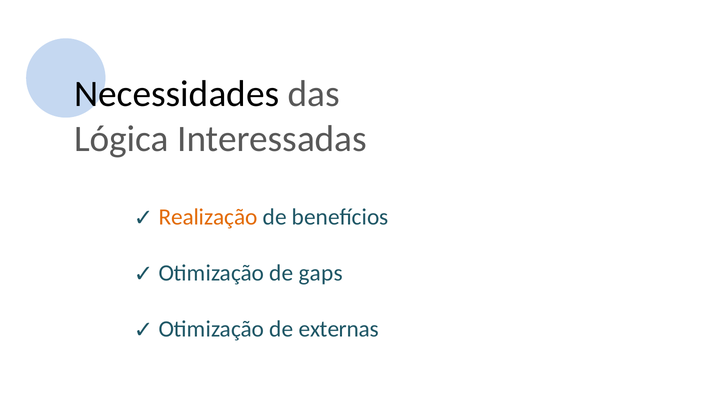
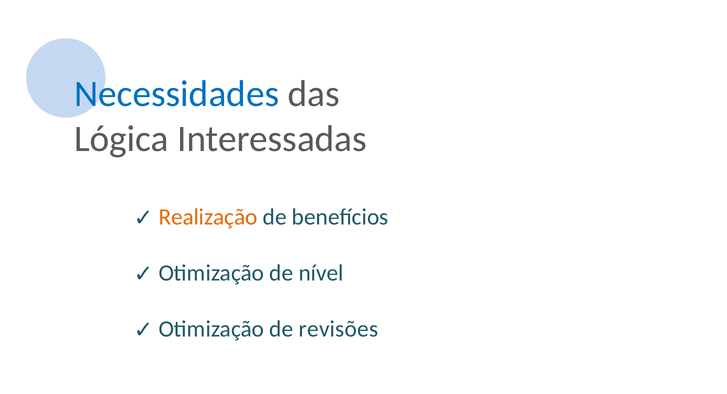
Necessidades colour: black -> blue (177, 94)
gaps: gaps -> nível (321, 273)
externas: externas -> revisões (339, 329)
